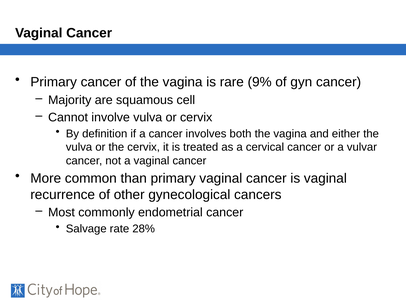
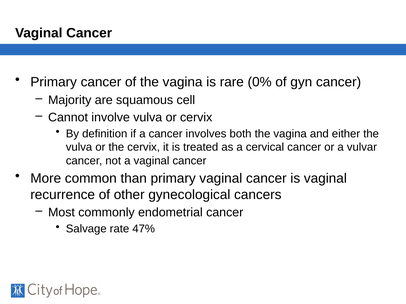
9%: 9% -> 0% (260, 82)
28%: 28% -> 47% (144, 229)
